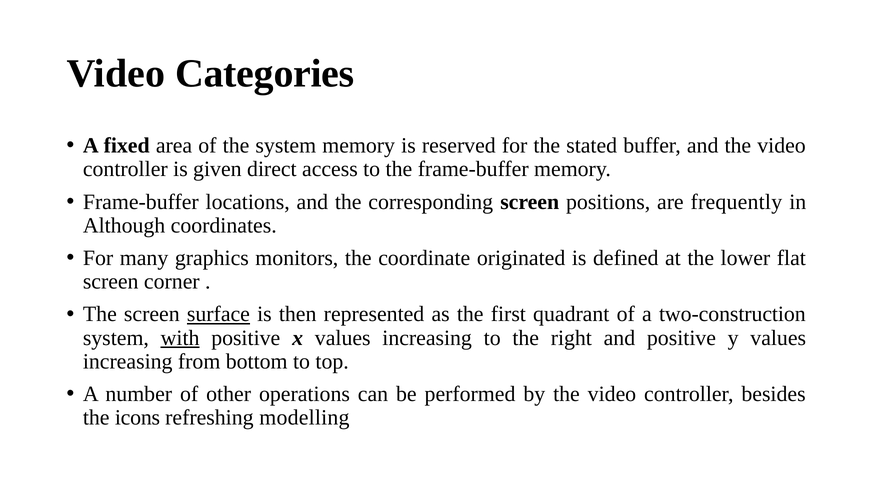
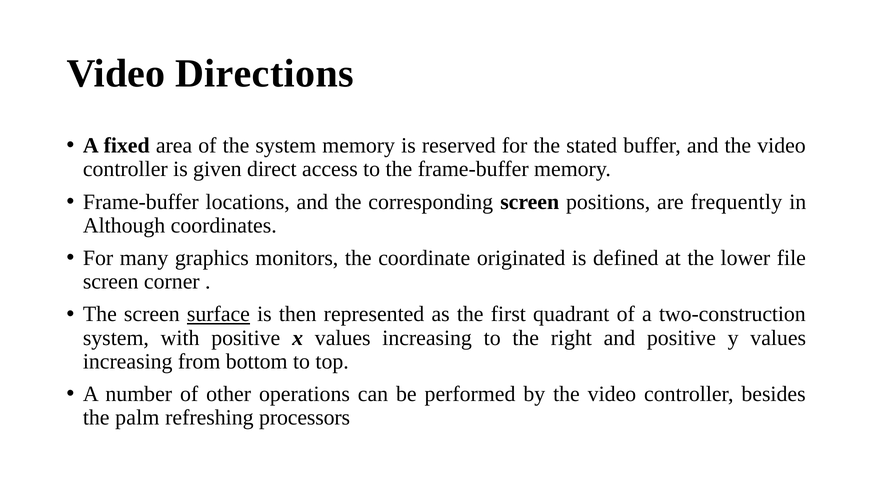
Categories: Categories -> Directions (264, 73)
flat: flat -> file (791, 258)
with underline: present -> none (180, 338)
icons: icons -> palm (137, 418)
modelling: modelling -> processors (305, 418)
